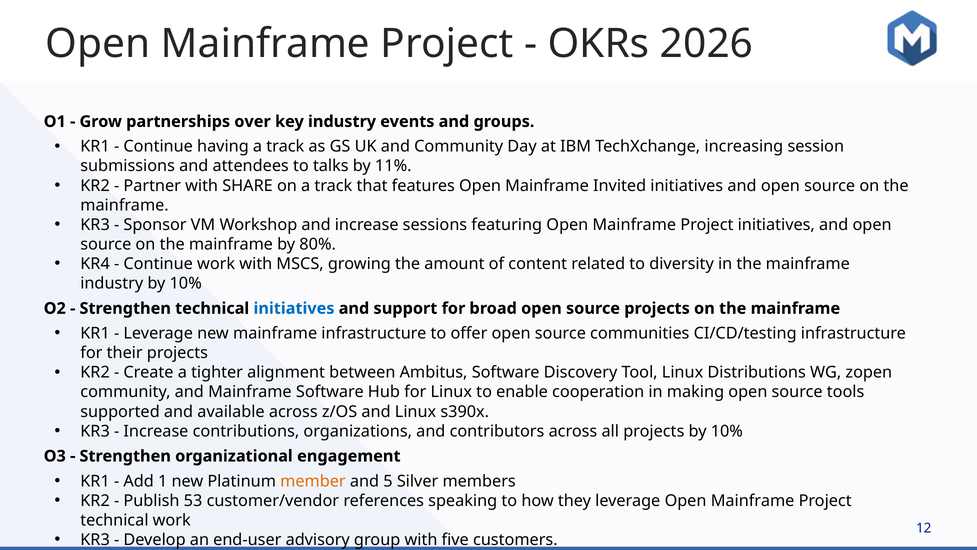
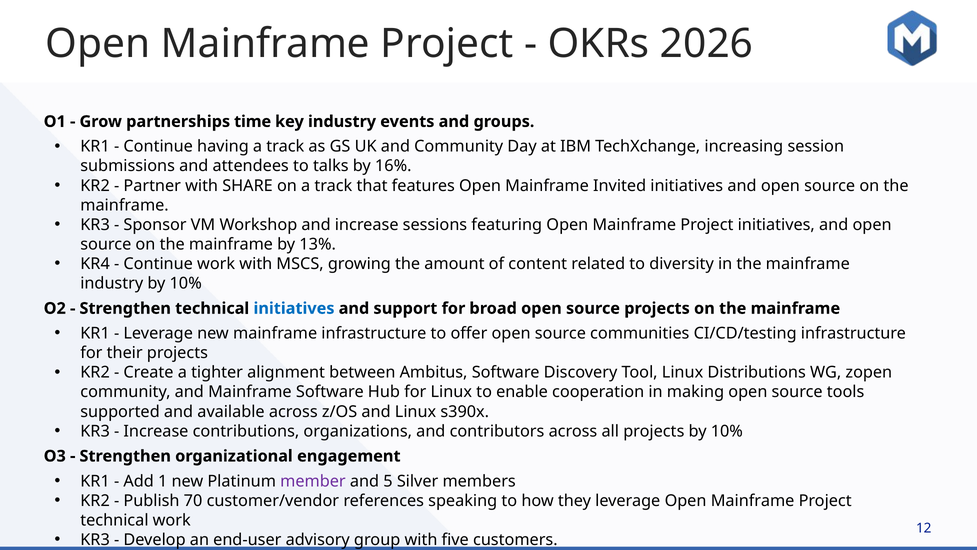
over: over -> time (253, 121)
11%: 11% -> 16% (393, 166)
80%: 80% -> 13% (318, 244)
member colour: orange -> purple (313, 481)
53: 53 -> 70 (193, 500)
